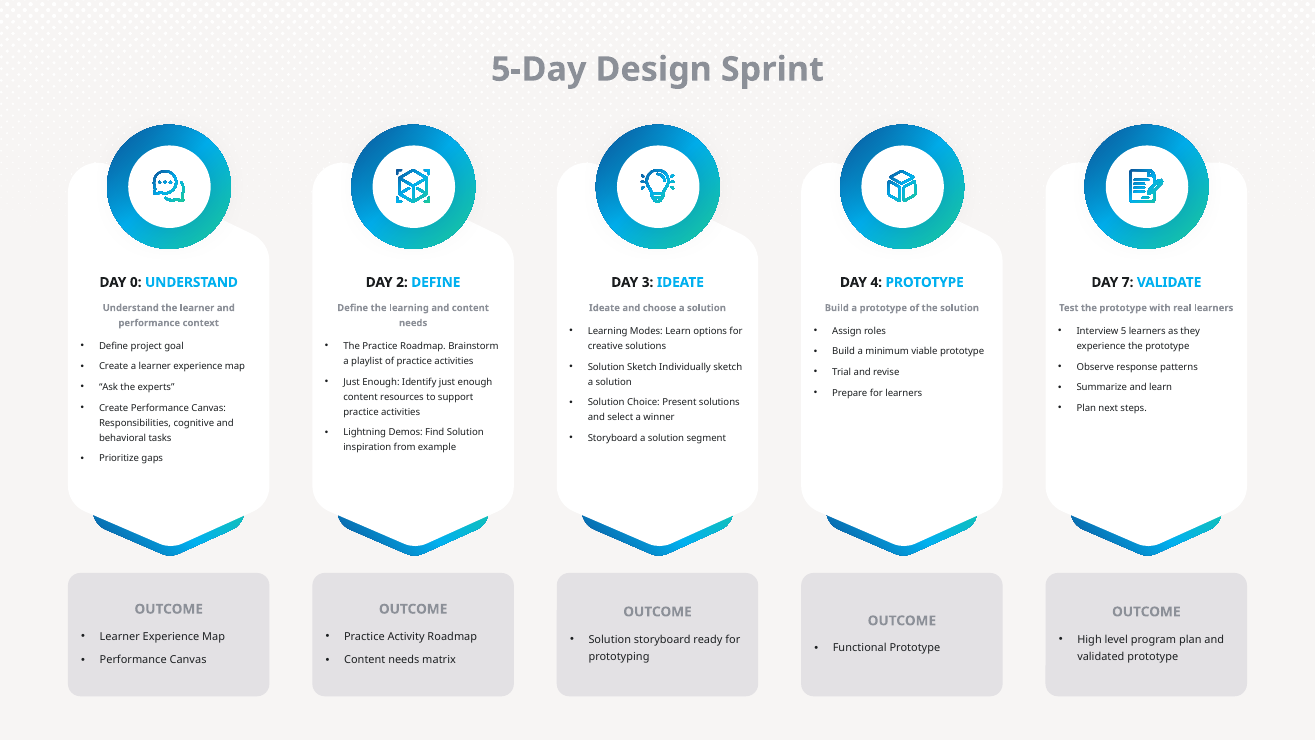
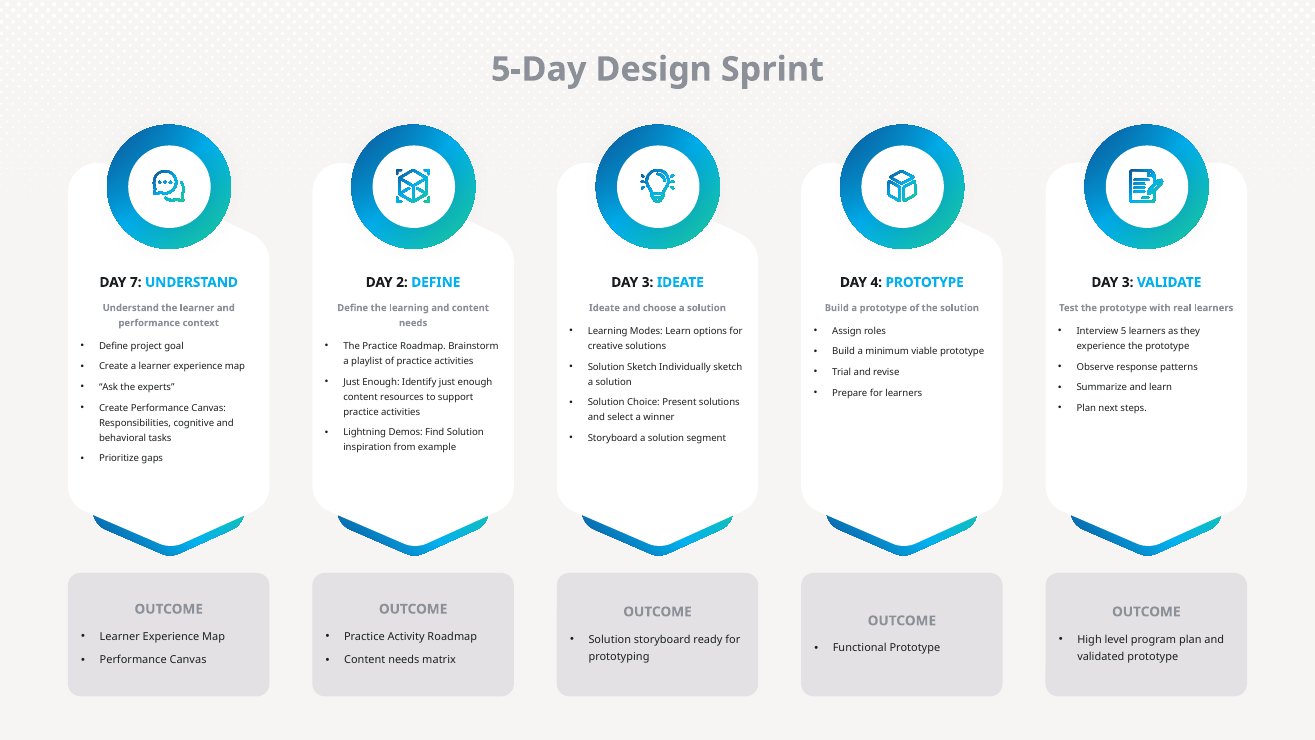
0: 0 -> 7 (136, 282)
7: 7 -> 3 (1128, 282)
